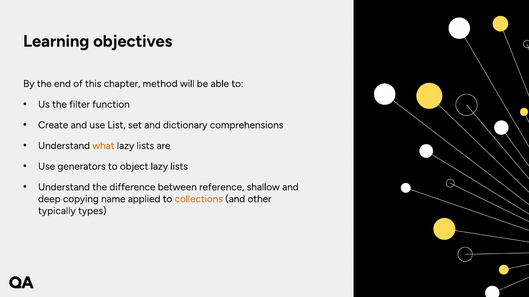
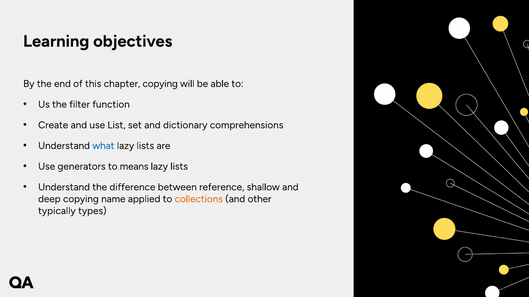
chapter method: method -> copying (160, 84)
what colour: orange -> blue (103, 146)
object: object -> means (134, 167)
